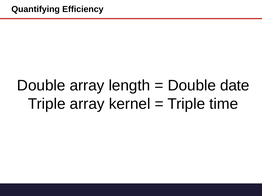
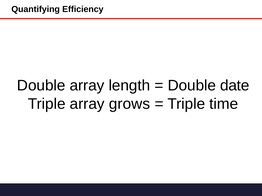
kernel: kernel -> grows (130, 104)
